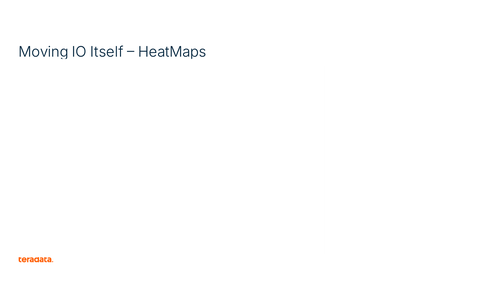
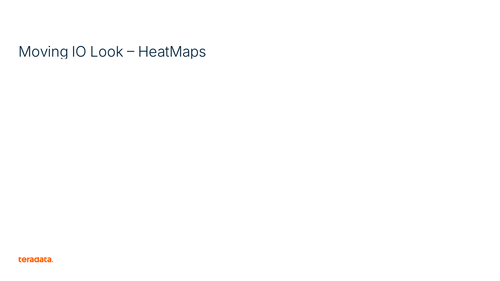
Itself: Itself -> Look (107, 52)
